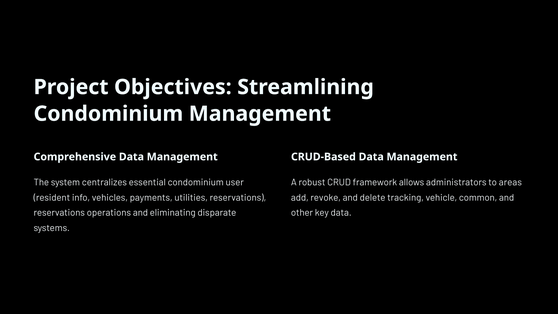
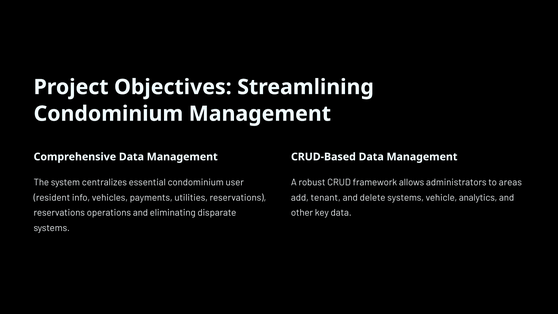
revoke: revoke -> tenant (326, 197)
delete tracking: tracking -> systems (406, 197)
common: common -> analytics (478, 197)
